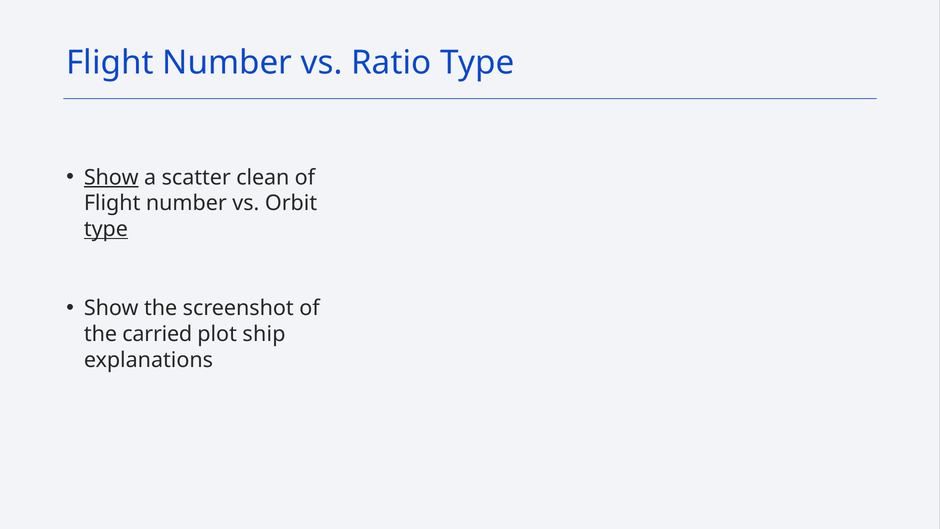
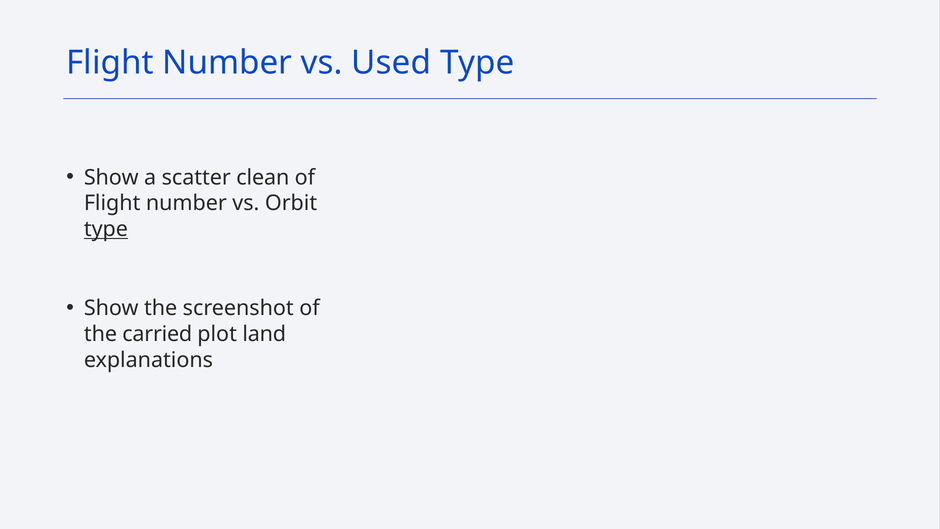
Ratio: Ratio -> Used (391, 63)
Show underline: present -> none (111, 177)
ship: ship -> land (264, 334)
